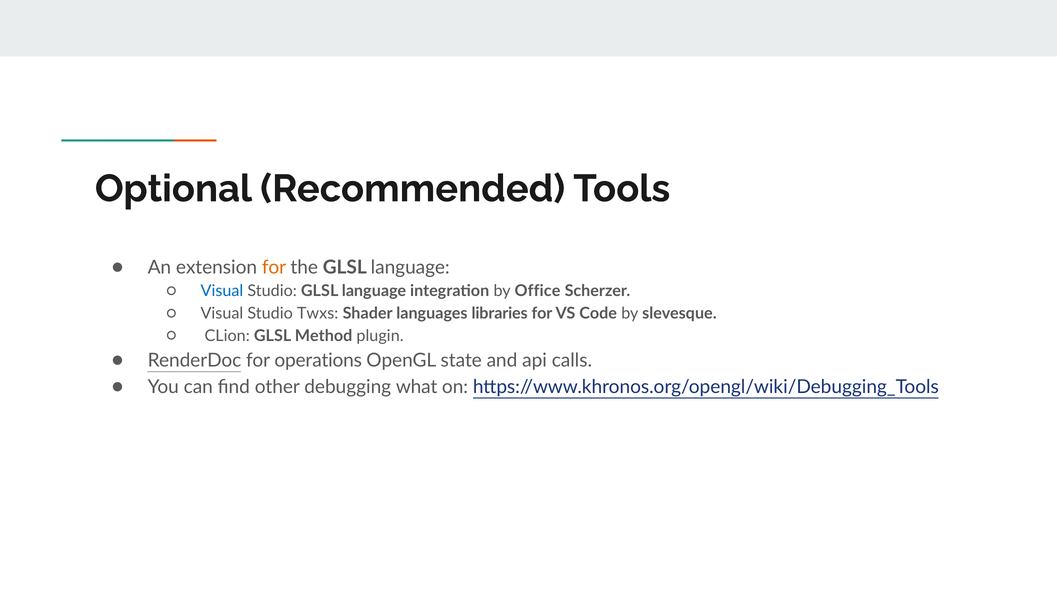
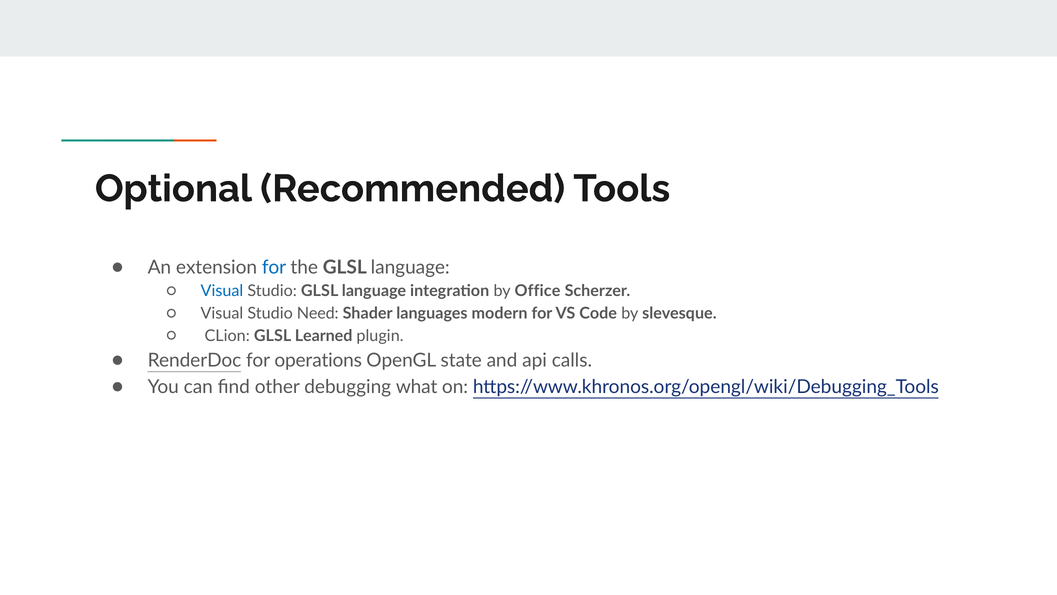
for colour: orange -> blue (274, 267)
Twxs: Twxs -> Need (318, 313)
libraries: libraries -> modern (500, 313)
Method: Method -> Learned (324, 335)
